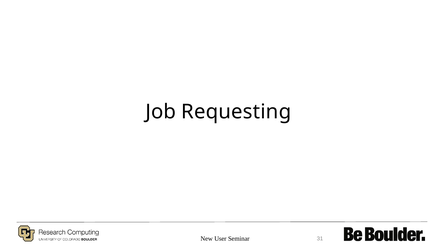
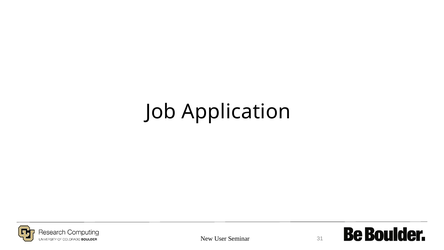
Requesting: Requesting -> Application (236, 112)
